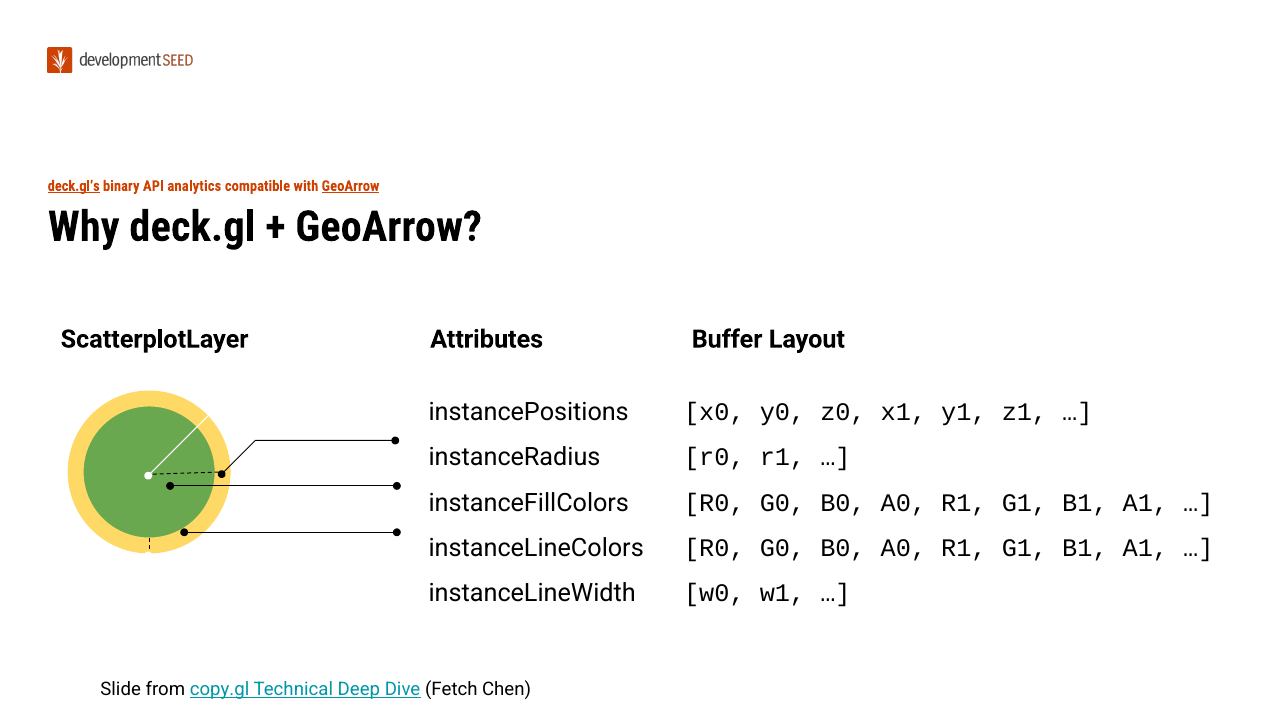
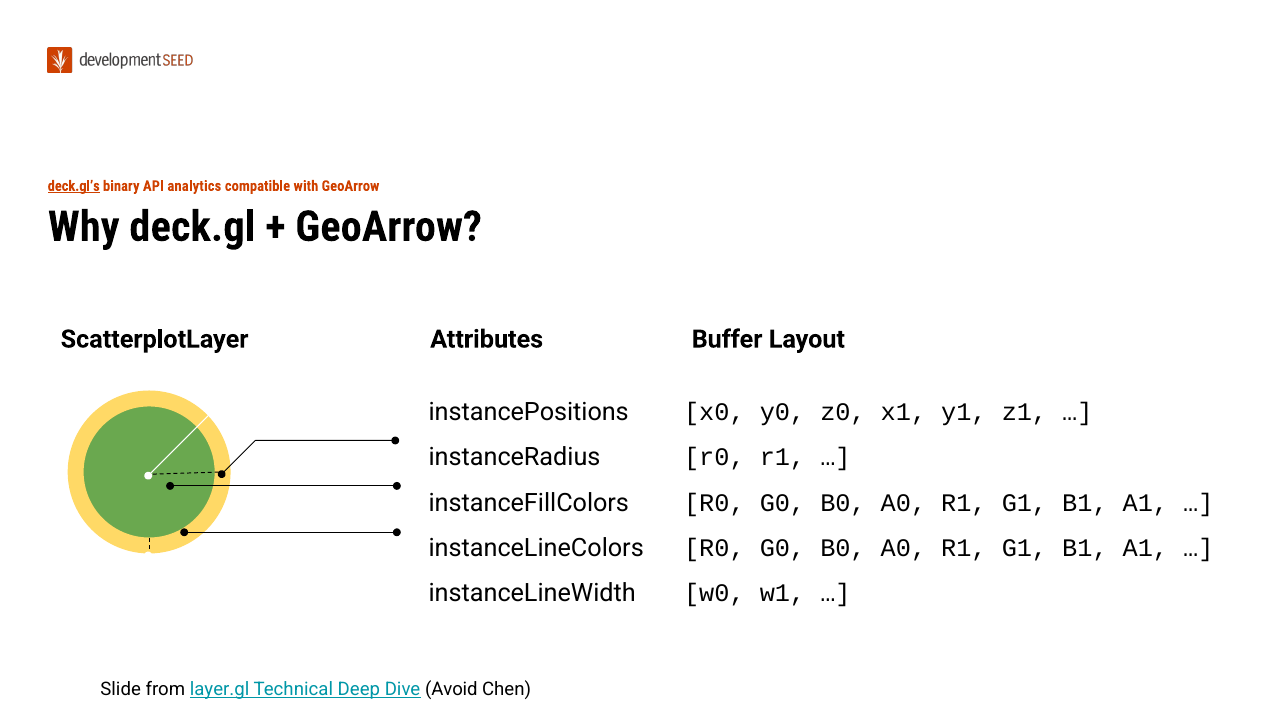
GeoArrow underline: present -> none (350, 186)
copy.gl: copy.gl -> layer.gl (220, 689)
Fetch: Fetch -> Avoid (451, 689)
